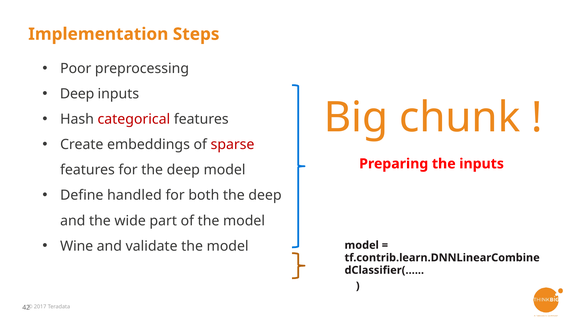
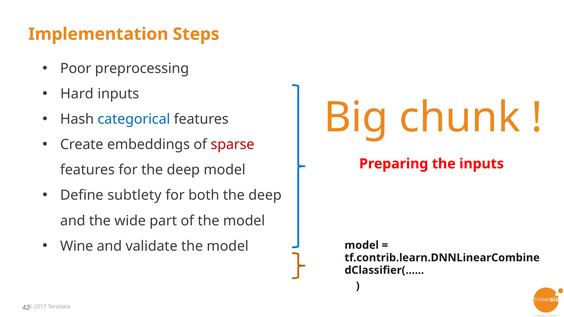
Deep: Deep -> Hard (77, 94)
categorical colour: red -> blue (134, 119)
handled: handled -> subtlety (134, 196)
